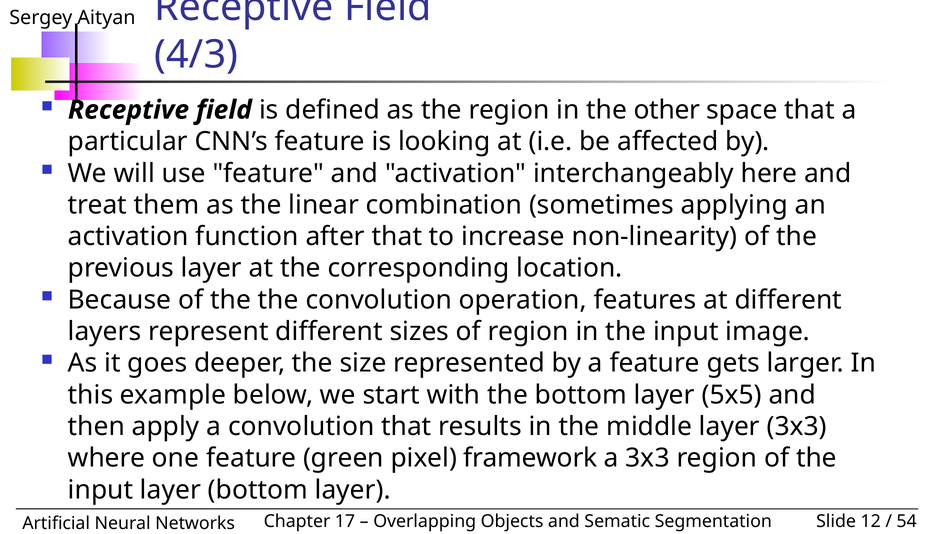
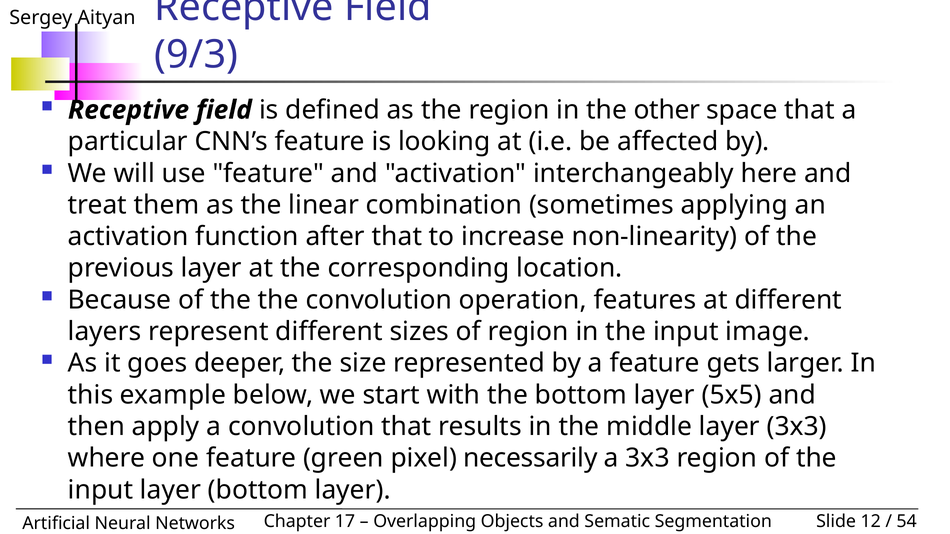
4/3: 4/3 -> 9/3 (196, 55)
framework: framework -> necessarily (530, 459)
